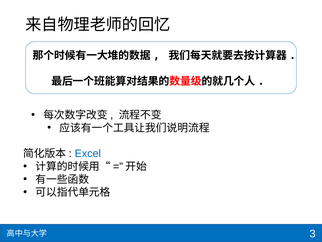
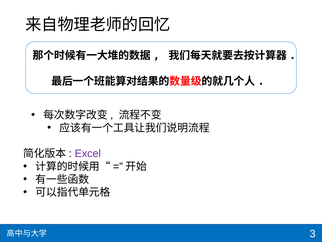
Excel colour: blue -> purple (88, 153)
